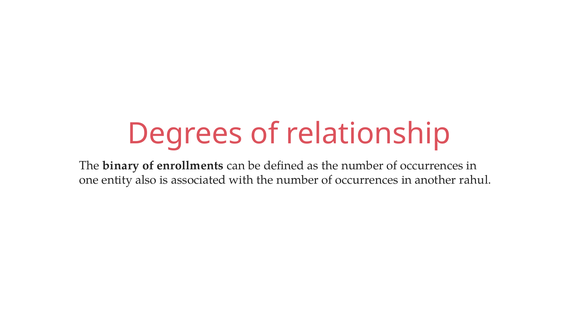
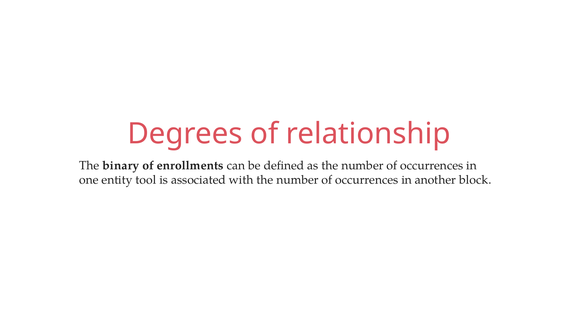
also: also -> tool (146, 180)
rahul: rahul -> block (475, 180)
